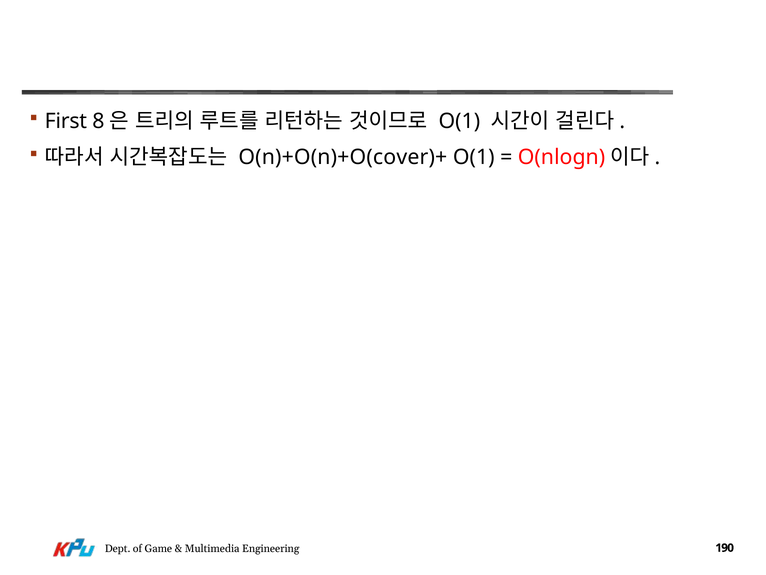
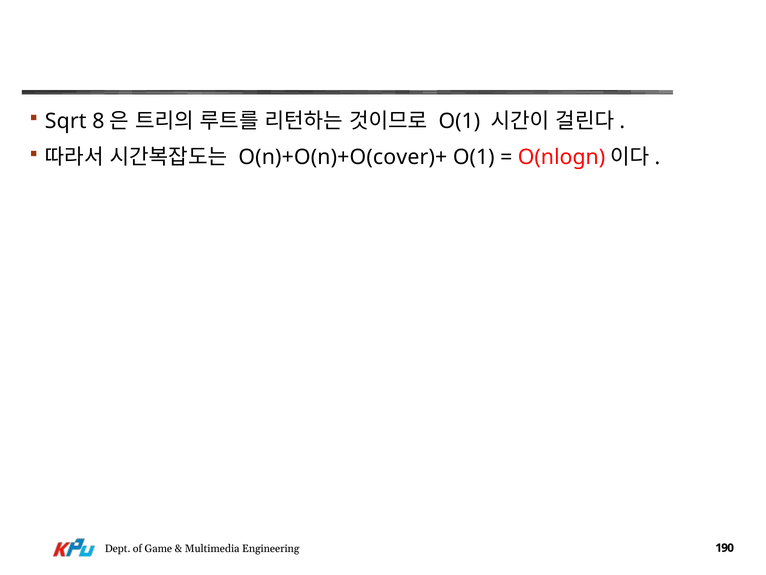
First: First -> Sqrt (66, 121)
